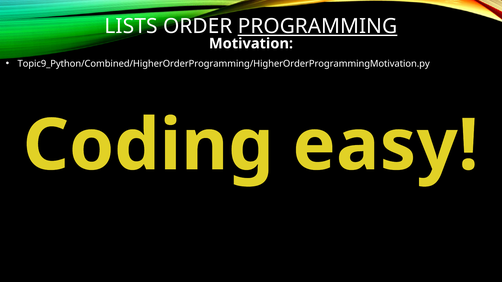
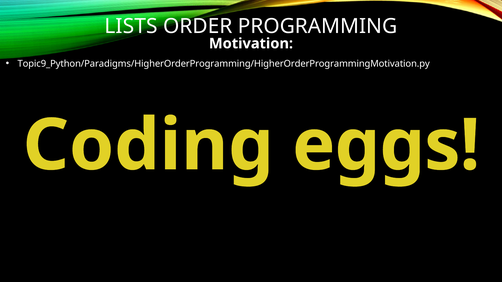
PROGRAMMING underline: present -> none (318, 26)
Topic9_Python/Combined/HigherOrderProgramming/HigherOrderProgrammingMotivation.py: Topic9_Python/Combined/HigherOrderProgramming/HigherOrderProgrammingMotivation.py -> Topic9_Python/Paradigms/HigherOrderProgramming/HigherOrderProgrammingMotivation.py (224, 64)
easy: easy -> eggs (386, 146)
